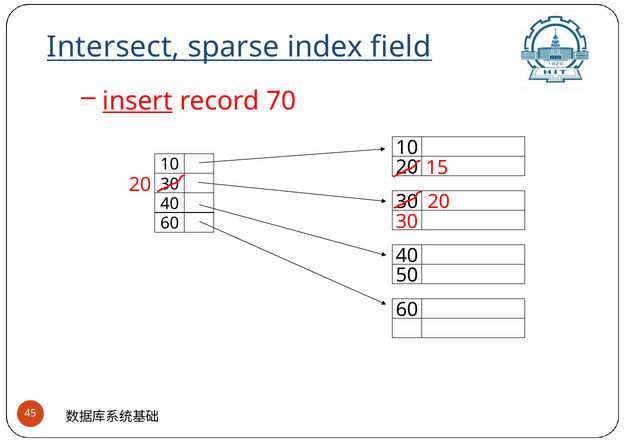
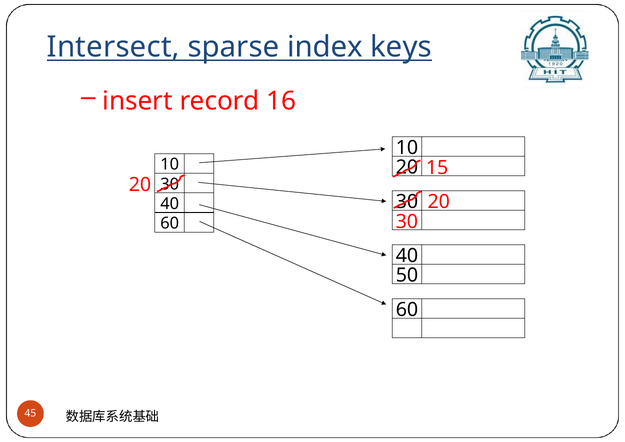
field: field -> keys (401, 47)
insert underline: present -> none (138, 101)
70: 70 -> 16 (281, 101)
